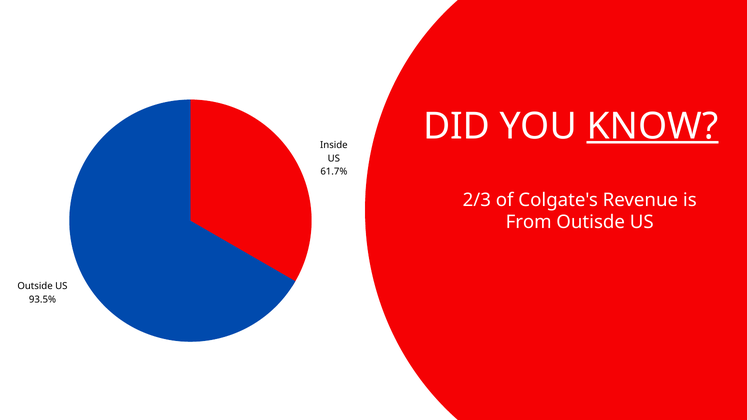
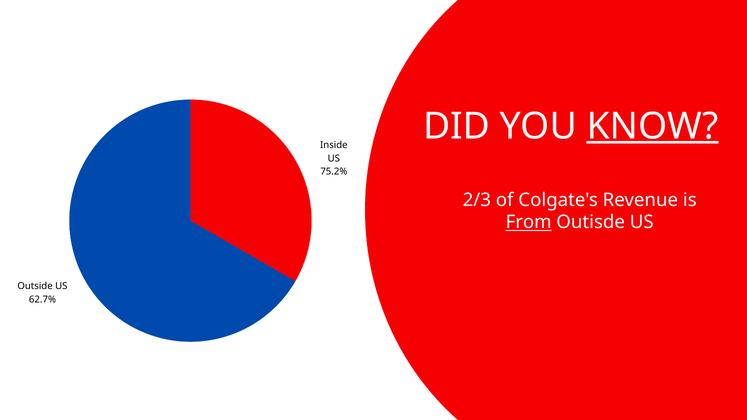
61.7%: 61.7% -> 75.2% (334, 172)
From underline: none -> present (529, 222)
93.5%: 93.5% -> 62.7% (42, 300)
